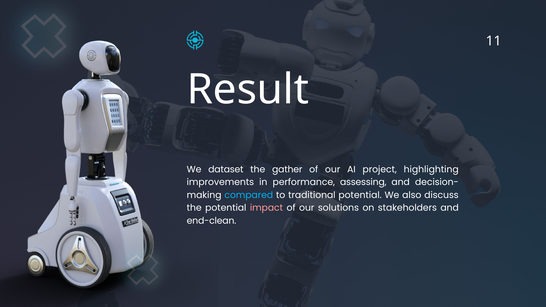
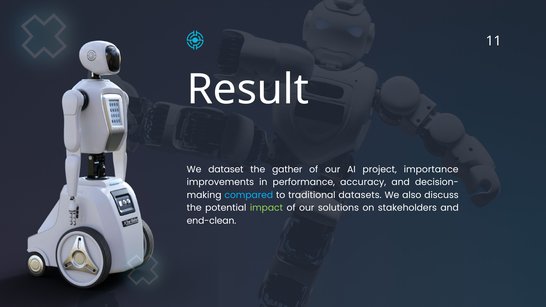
highlighting: highlighting -> importance (431, 169)
assessing: assessing -> accuracy (363, 182)
traditional potential: potential -> datasets (360, 195)
impact colour: pink -> light green (266, 208)
